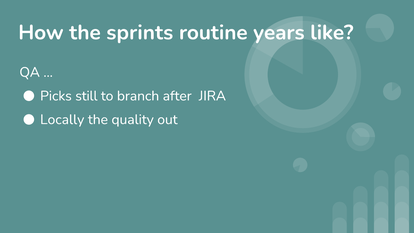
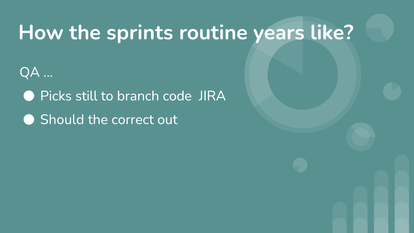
after: after -> code (177, 96)
Locally: Locally -> Should (62, 119)
quality: quality -> correct (133, 119)
